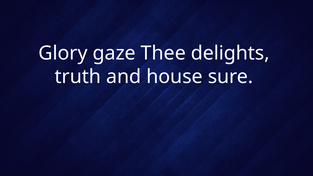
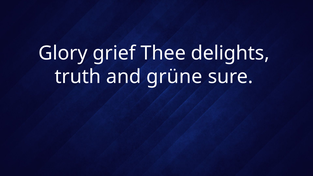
gaze: gaze -> grief (114, 53)
house: house -> grüne (174, 77)
